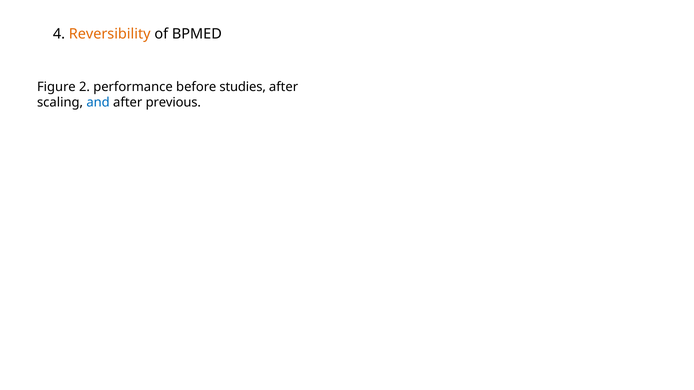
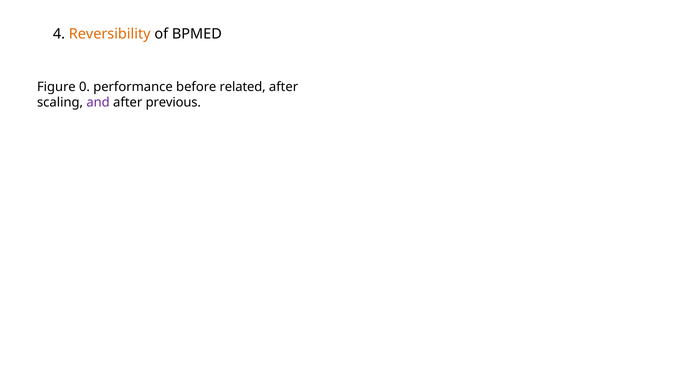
2: 2 -> 0 (84, 87)
studies: studies -> related (243, 87)
and colour: blue -> purple (98, 103)
